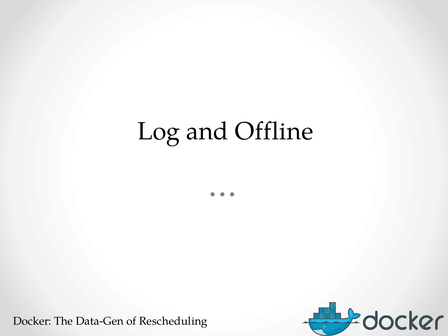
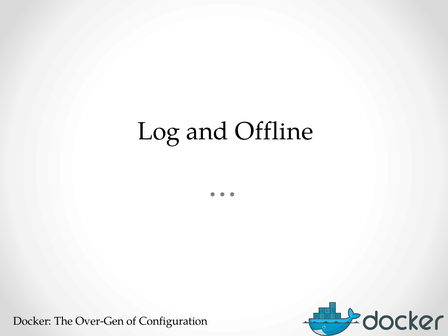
Data-Gen: Data-Gen -> Over-Gen (100, 321)
Rescheduling: Rescheduling -> Configuration (173, 321)
